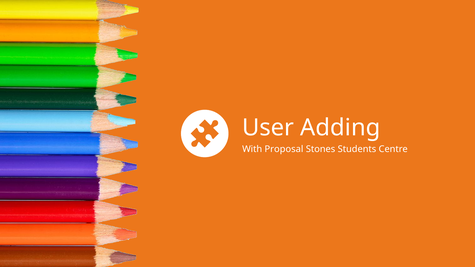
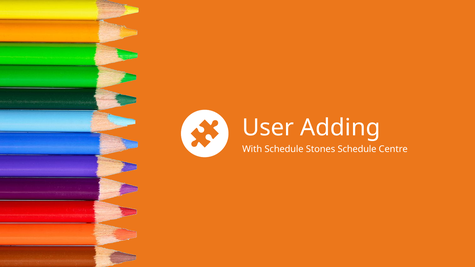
With Proposal: Proposal -> Schedule (284, 149)
Stones Students: Students -> Schedule (357, 149)
